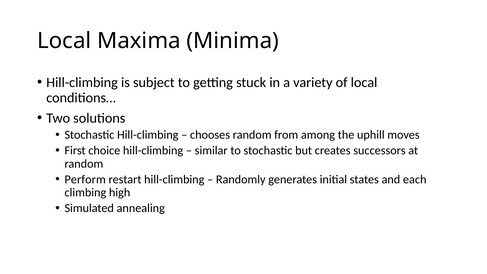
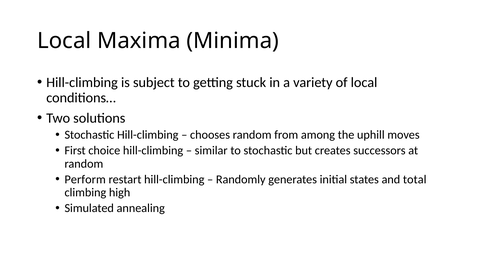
each: each -> total (415, 179)
